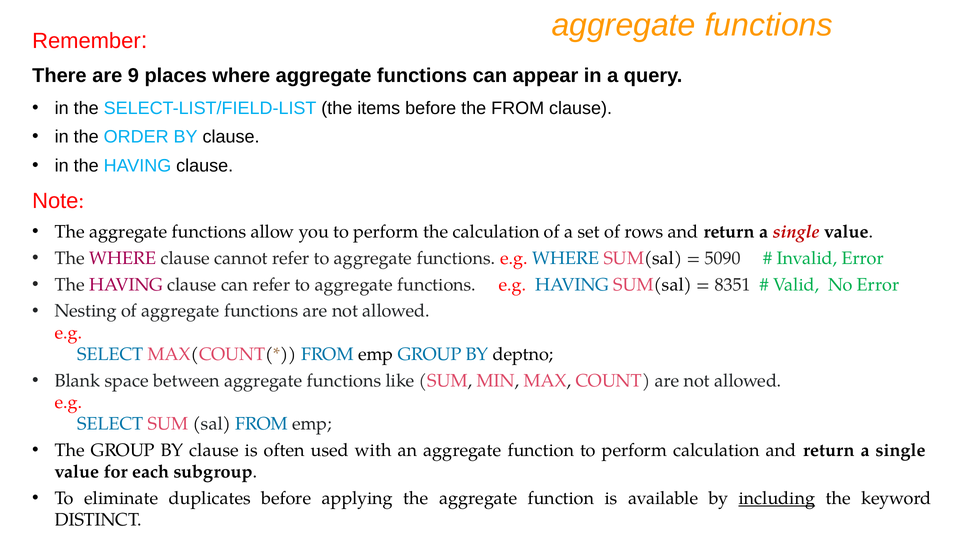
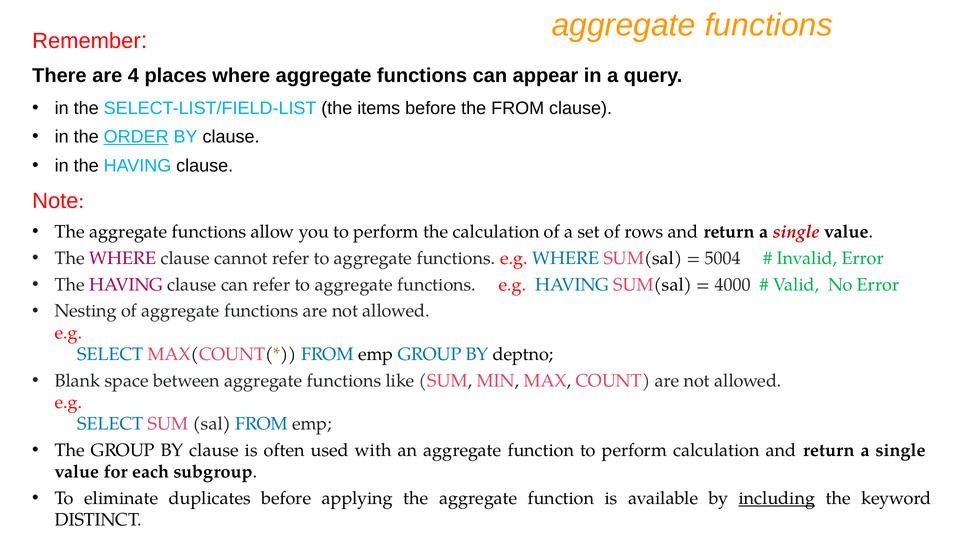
9: 9 -> 4 (133, 76)
ORDER underline: none -> present (136, 137)
5090: 5090 -> 5004 (723, 258)
8351: 8351 -> 4000 (733, 285)
